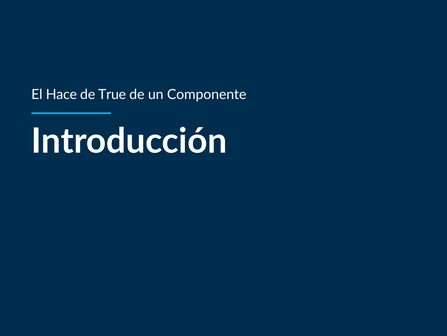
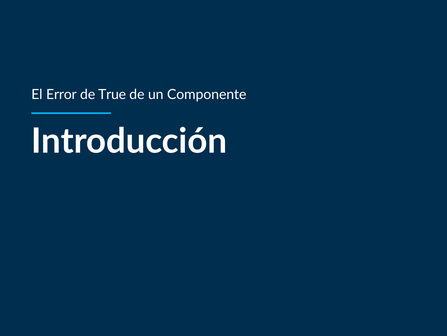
Hace: Hace -> Error (61, 95)
